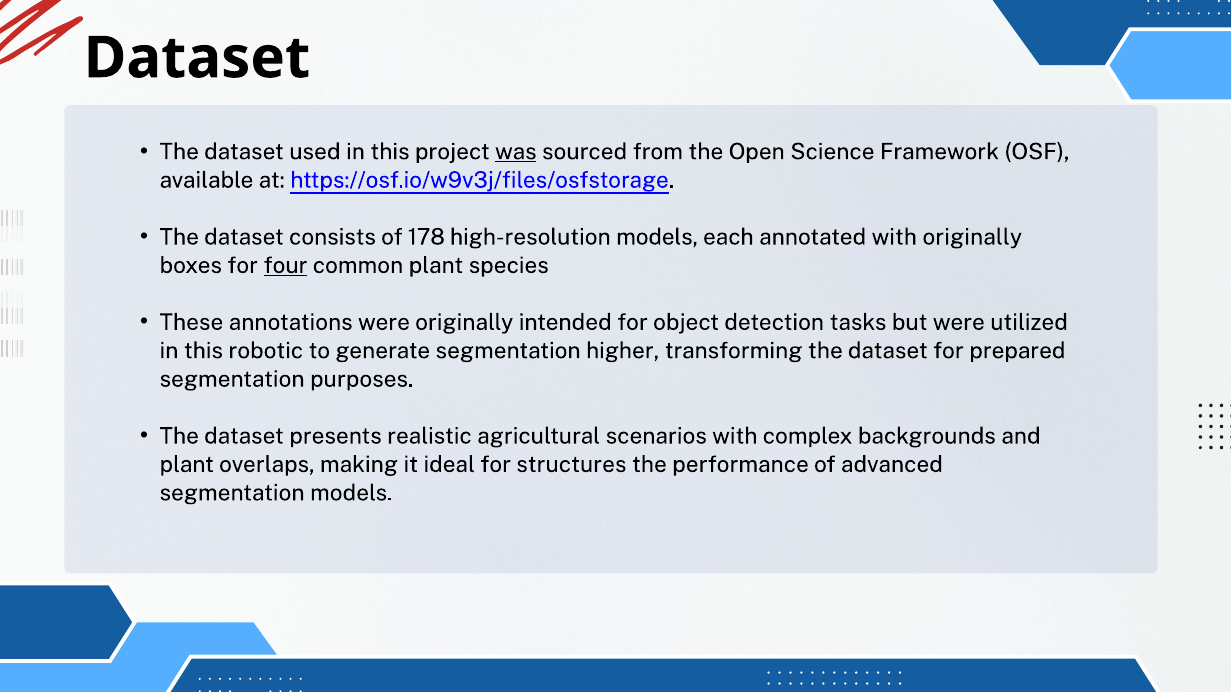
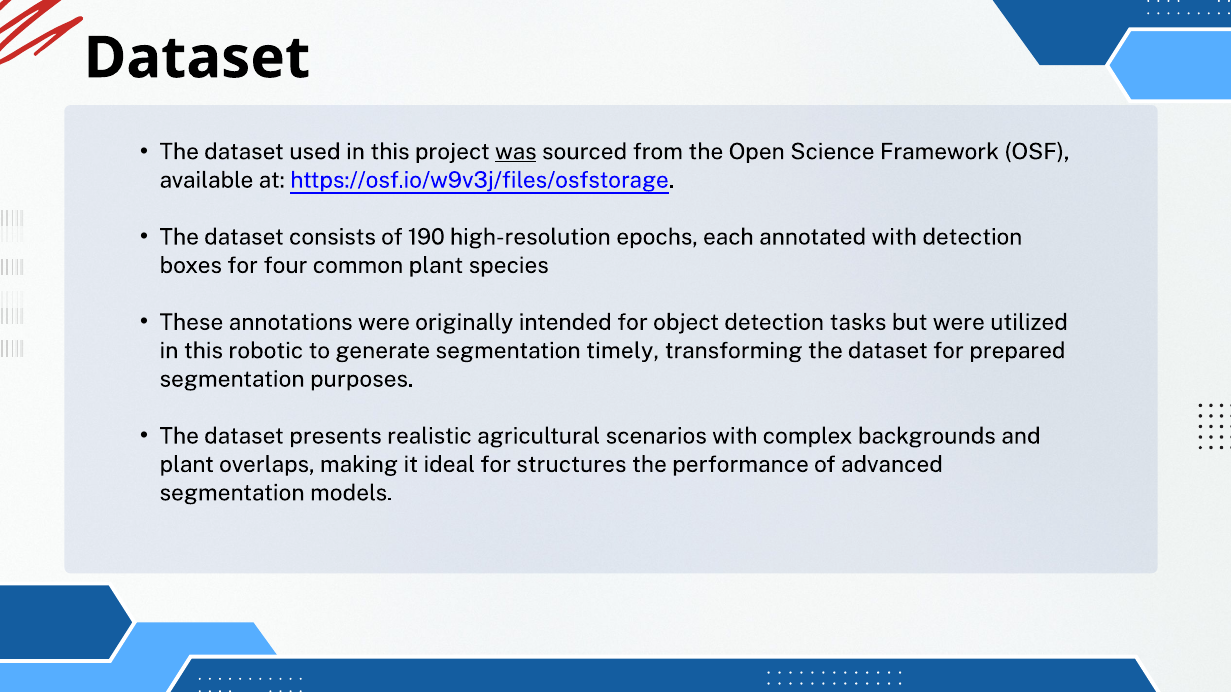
178: 178 -> 190 (426, 237)
high-resolution models: models -> epochs (657, 237)
with originally: originally -> detection (972, 237)
four underline: present -> none (286, 266)
higher: higher -> timely (623, 351)
